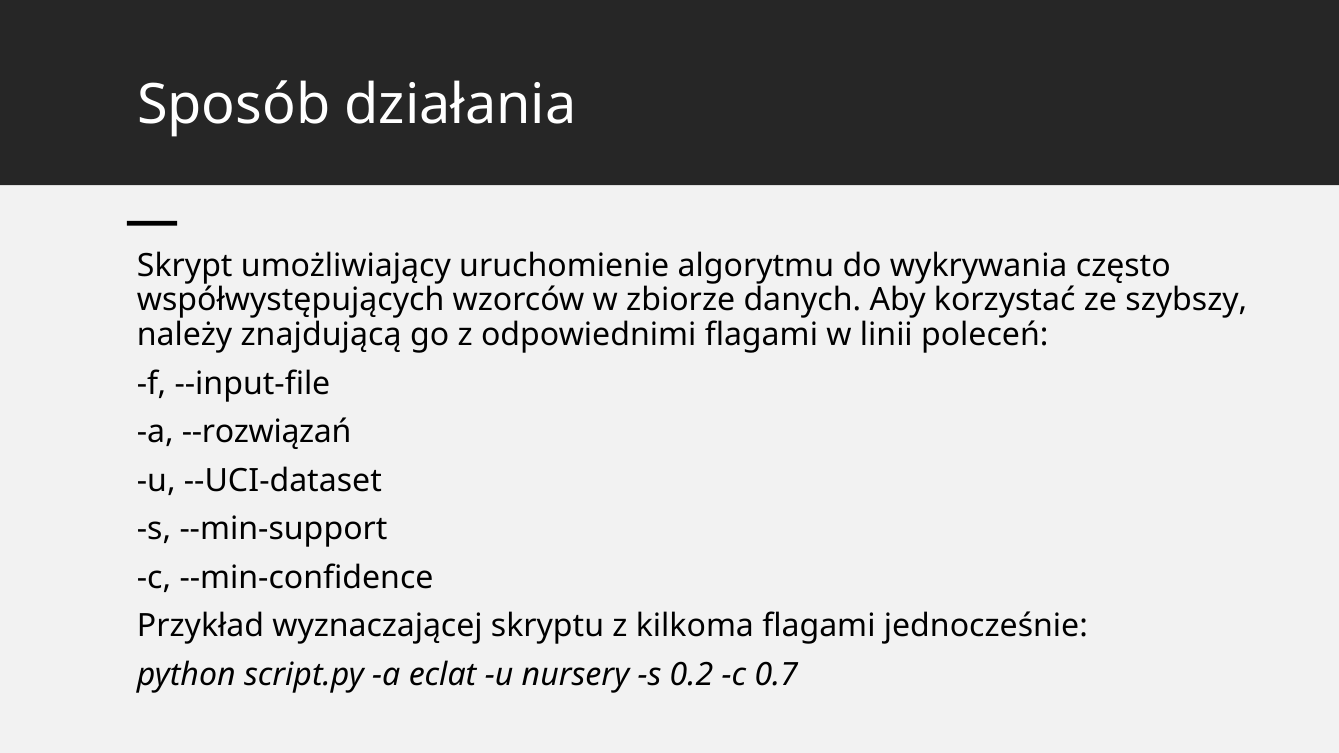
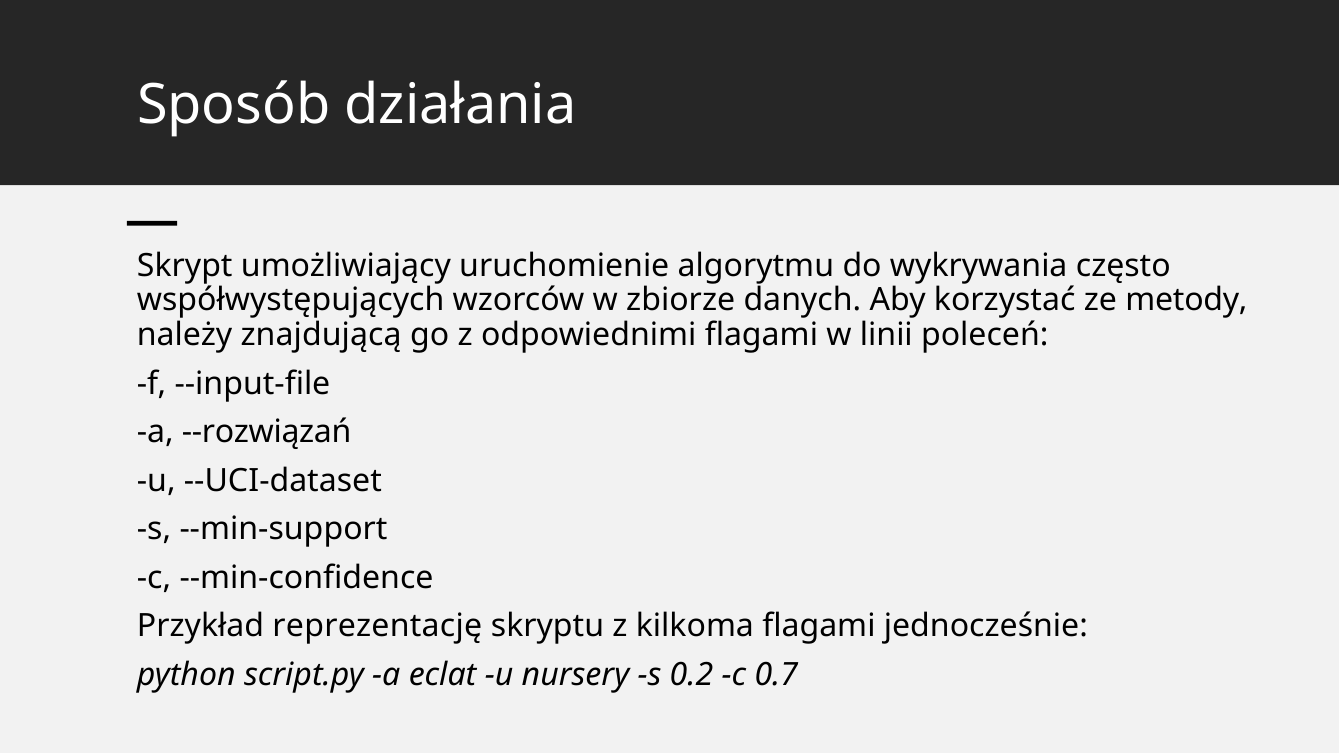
szybszy: szybszy -> metody (1186, 300)
wyznaczającej: wyznaczającej -> reprezentację (377, 626)
